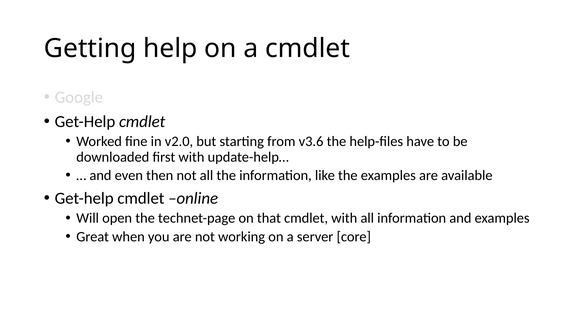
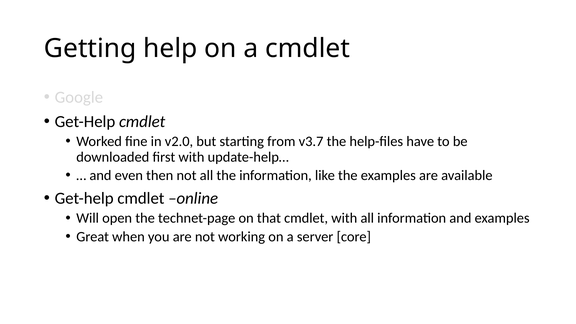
v3.6: v3.6 -> v3.7 (311, 141)
